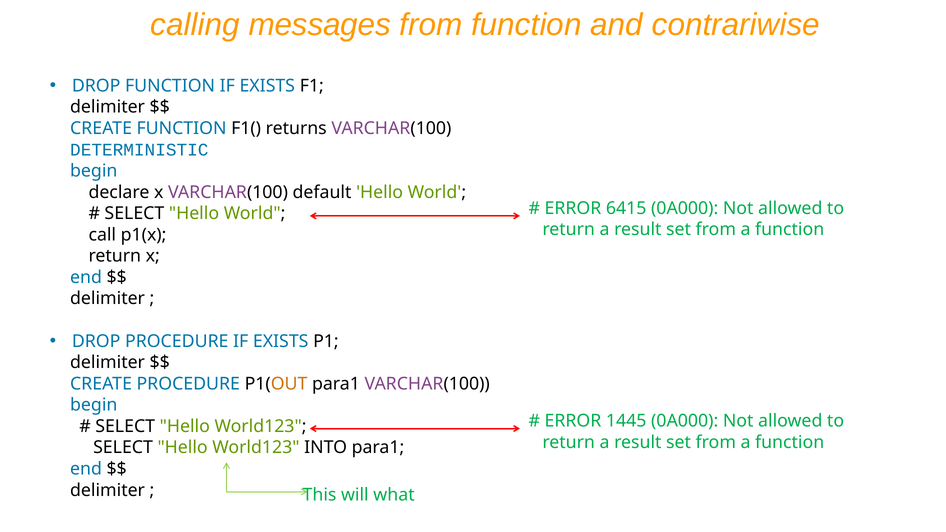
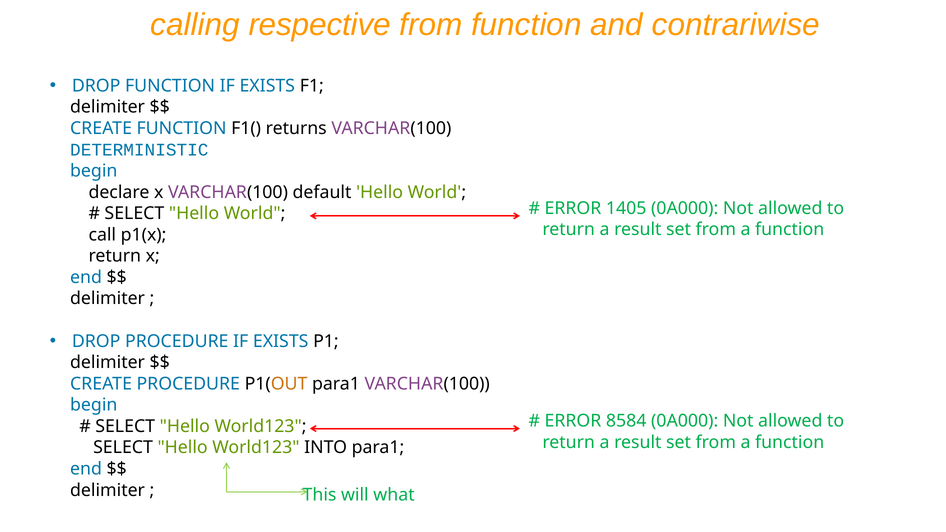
messages: messages -> respective (320, 25)
6415: 6415 -> 1405 (626, 208)
1445: 1445 -> 8584 (626, 421)
